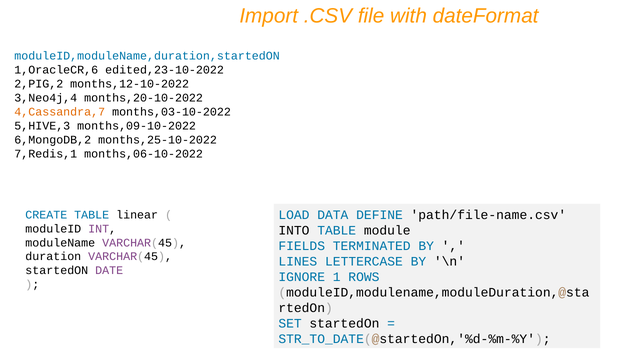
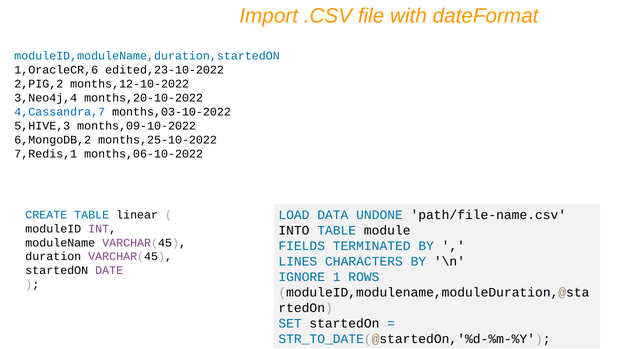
4,Cassandra,7 colour: orange -> blue (60, 112)
DEFINE: DEFINE -> UNDONE (380, 215)
LETTERCASE: LETTERCASE -> CHARACTERS (364, 262)
